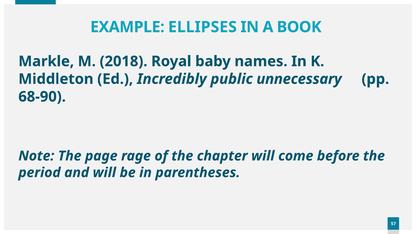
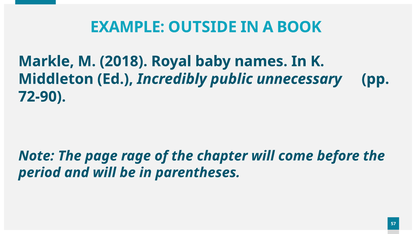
ELLIPSES: ELLIPSES -> OUTSIDE (202, 27)
68-90: 68-90 -> 72-90 (42, 97)
